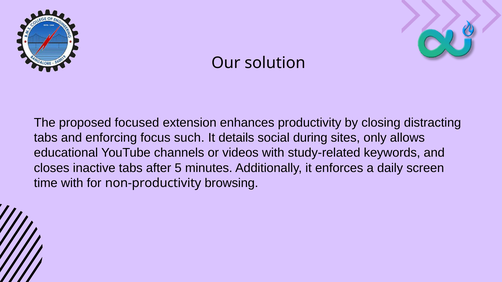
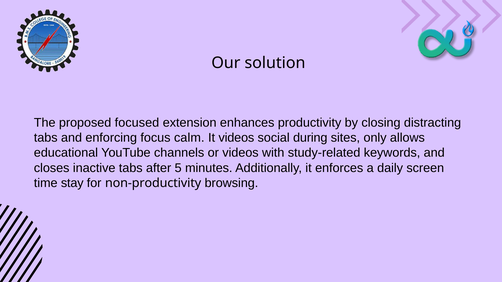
such: such -> calm (189, 138)
It details: details -> videos (236, 138)
time with: with -> stay (72, 183)
